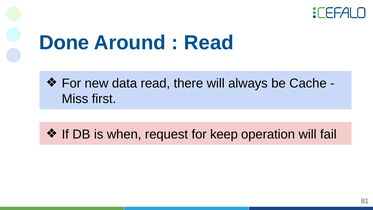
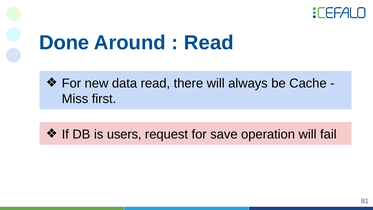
when: when -> users (124, 134)
keep: keep -> save (224, 134)
